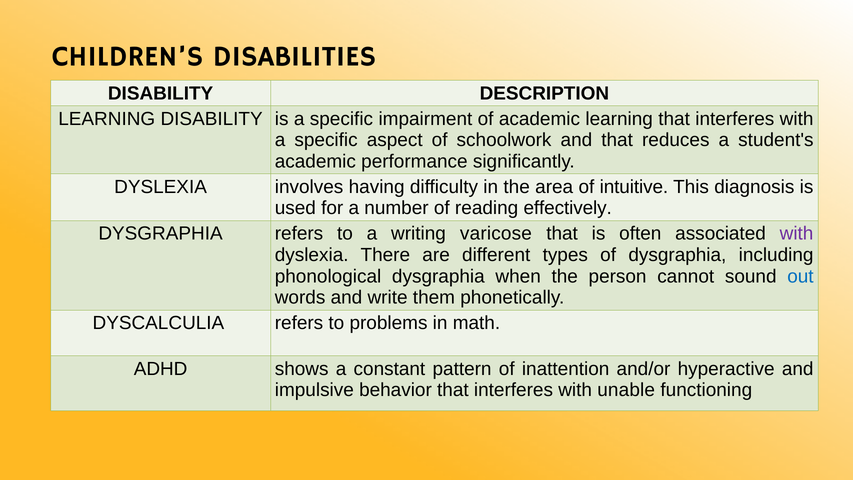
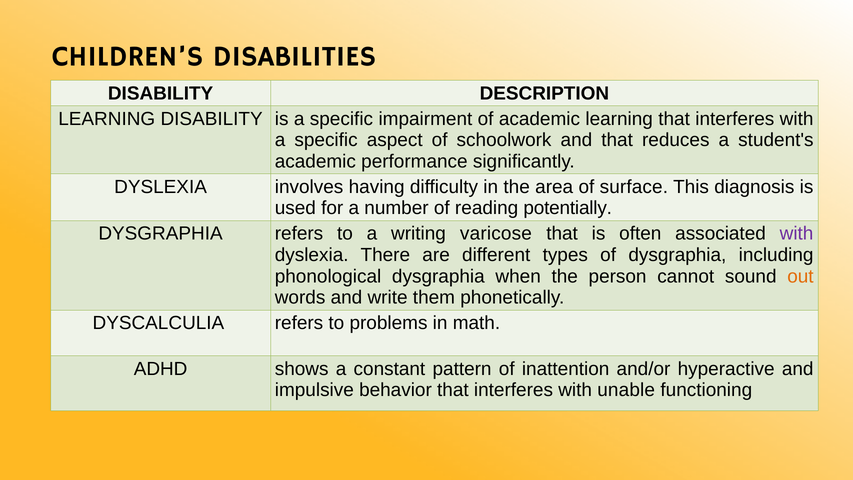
intuitive: intuitive -> surface (634, 187)
effectively: effectively -> potentially (568, 208)
out colour: blue -> orange (800, 276)
